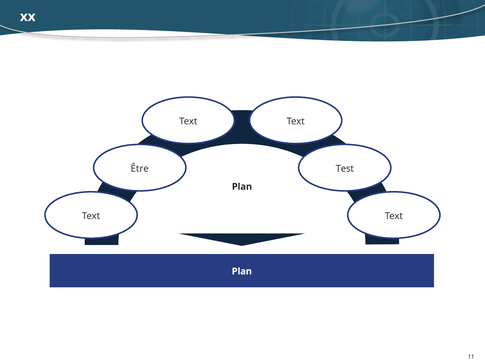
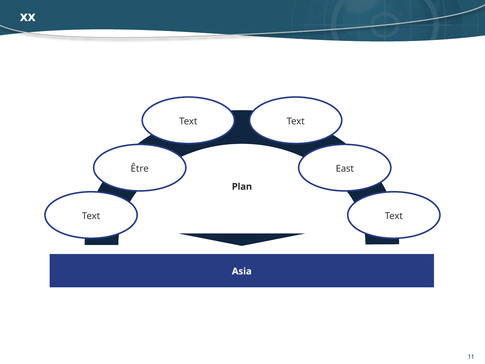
Test: Test -> East (345, 169)
Plan: Plan -> Asia (242, 271)
